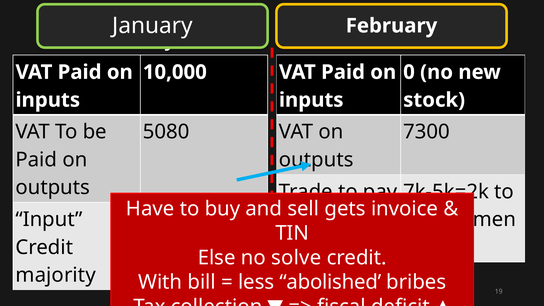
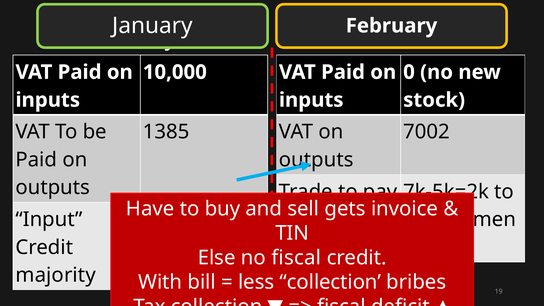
5080: 5080 -> 1385 (166, 132)
7300: 7300 -> 7002 (426, 132)
no solve: solve -> fiscal (296, 258)
less abolished: abolished -> collection (330, 282)
